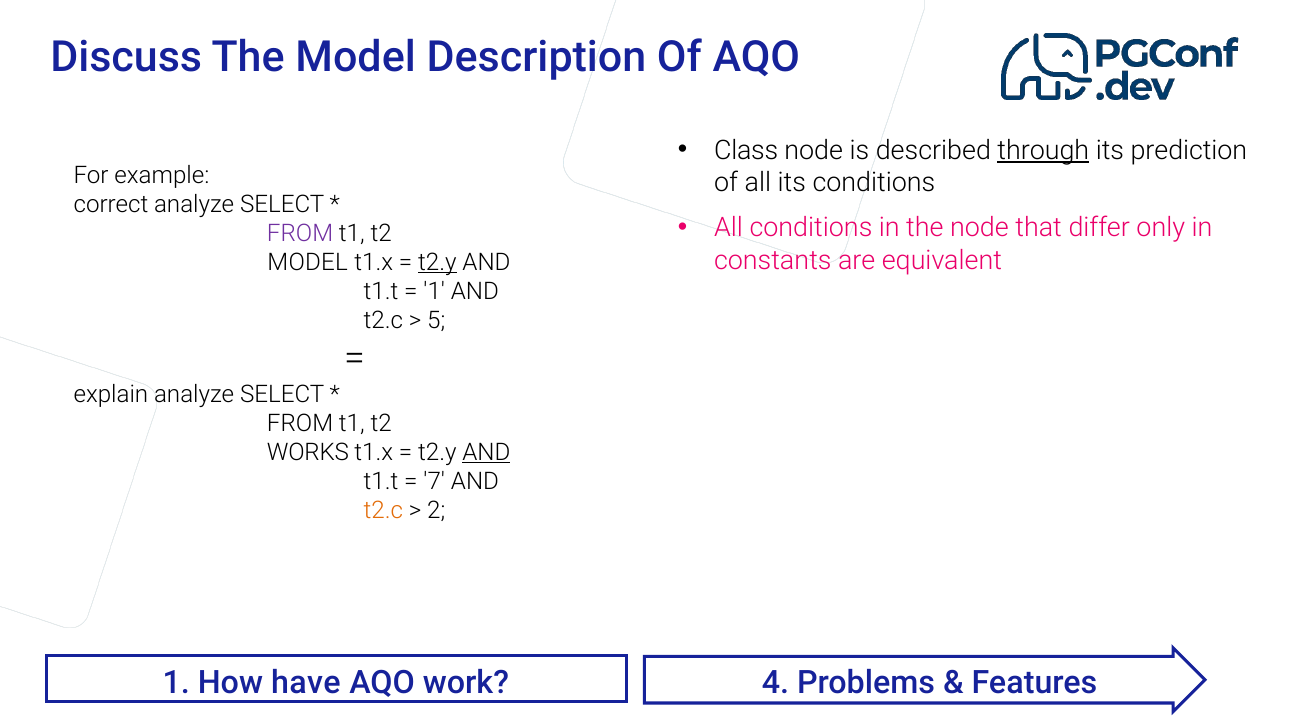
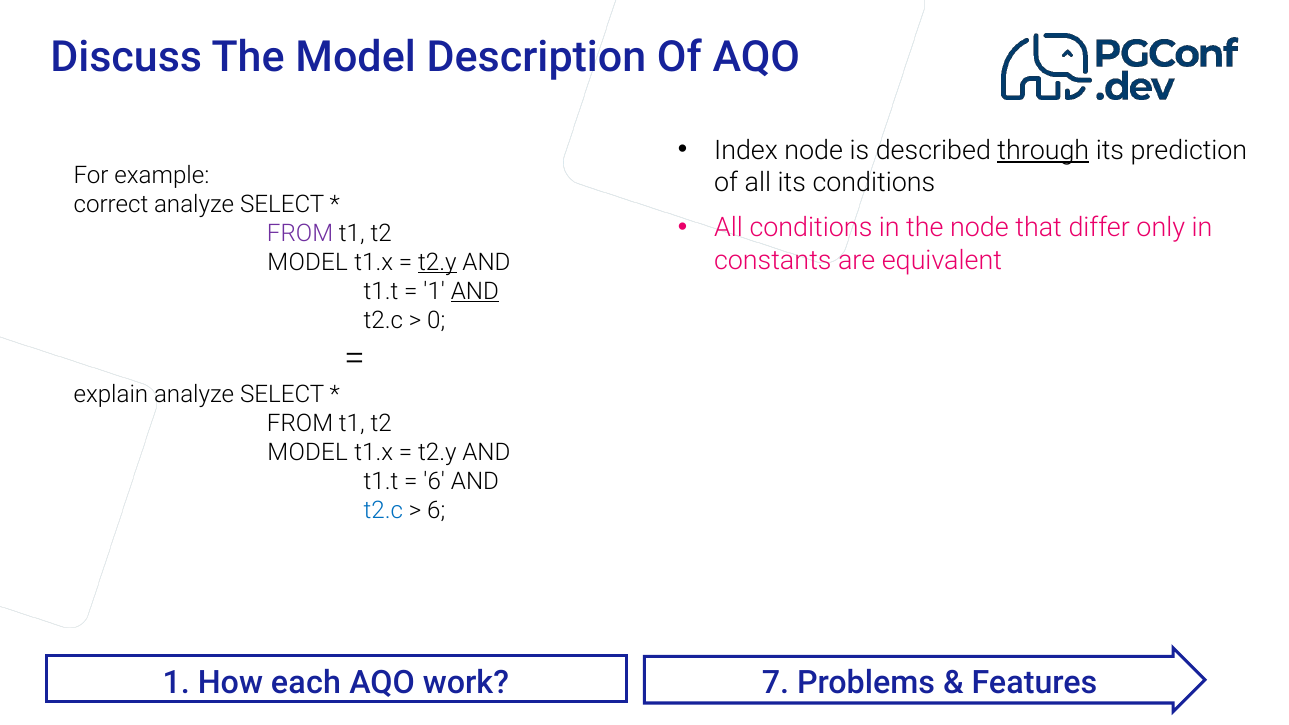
Class: Class -> Index (746, 150)
AND underline: none -> present (475, 291)
5: 5 -> 0 (436, 320)
WORKS: WORKS -> MODEL (308, 452)
AND underline: present -> none (486, 452)
7: 7 -> 6 (434, 481)
t2.c colour: orange -> blue (383, 510)
2: 2 -> 6 (436, 510)
have: have -> each (306, 683)
4: 4 -> 7 (775, 683)
